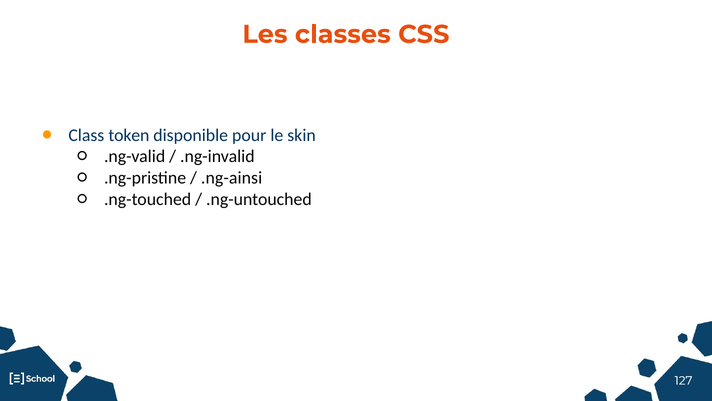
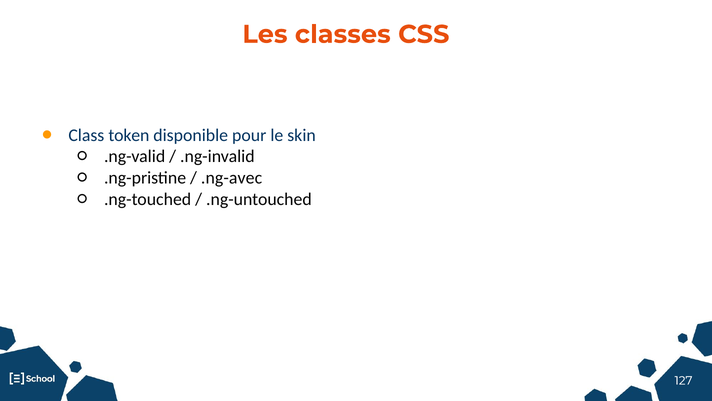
.ng-ainsi: .ng-ainsi -> .ng-avec (232, 178)
